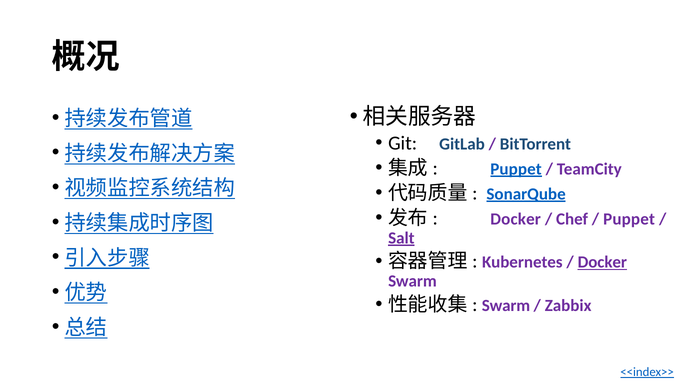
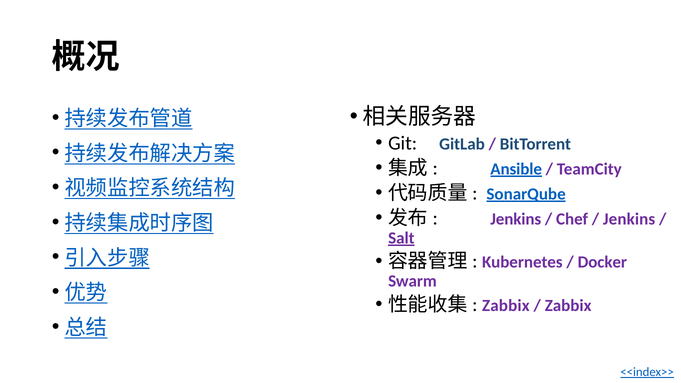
Puppet: Puppet -> Ansible (516, 169)
Docker: Docker -> Jenkins (516, 219)
Puppet: Puppet -> Jenkins (629, 219)
Docker underline: present -> none (602, 262)
Swarm: Swarm -> Zabbix (506, 306)
